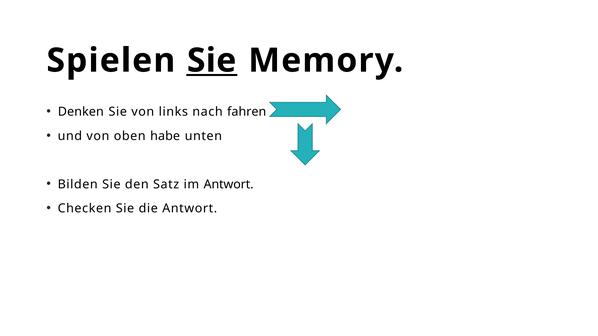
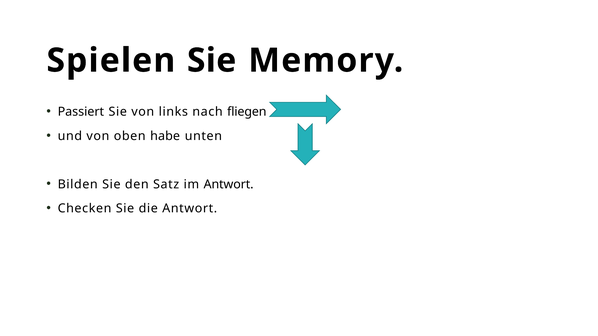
Sie underline: present -> none (212, 61)
Denken: Denken -> Passiert (81, 112)
fahren: fahren -> fliegen (247, 112)
